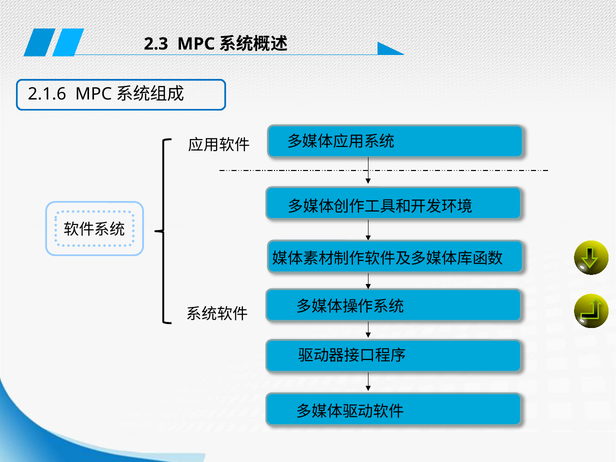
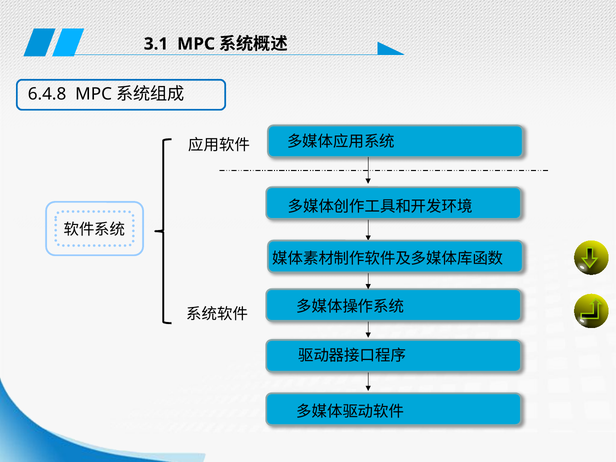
2.3: 2.3 -> 3.1 (156, 44)
2.1.6: 2.1.6 -> 6.4.8 (47, 94)
